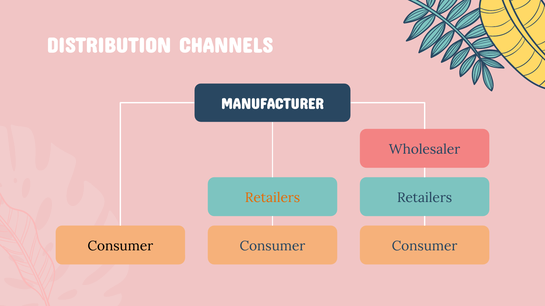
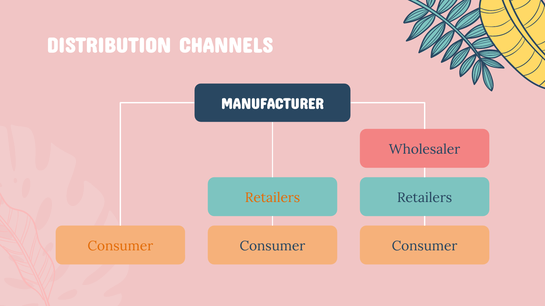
Consumer colour: black -> orange (120, 246)
